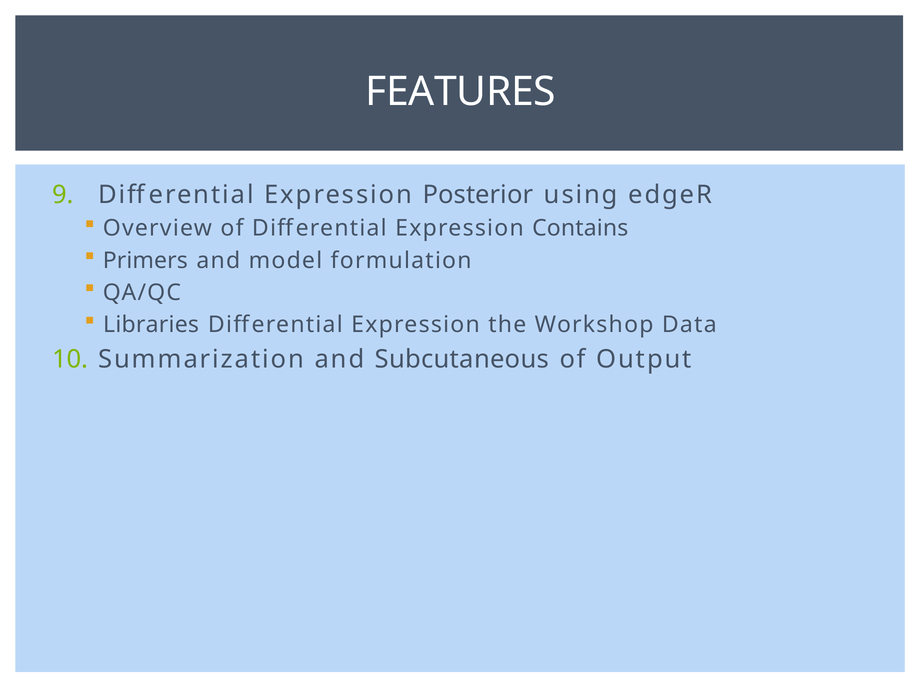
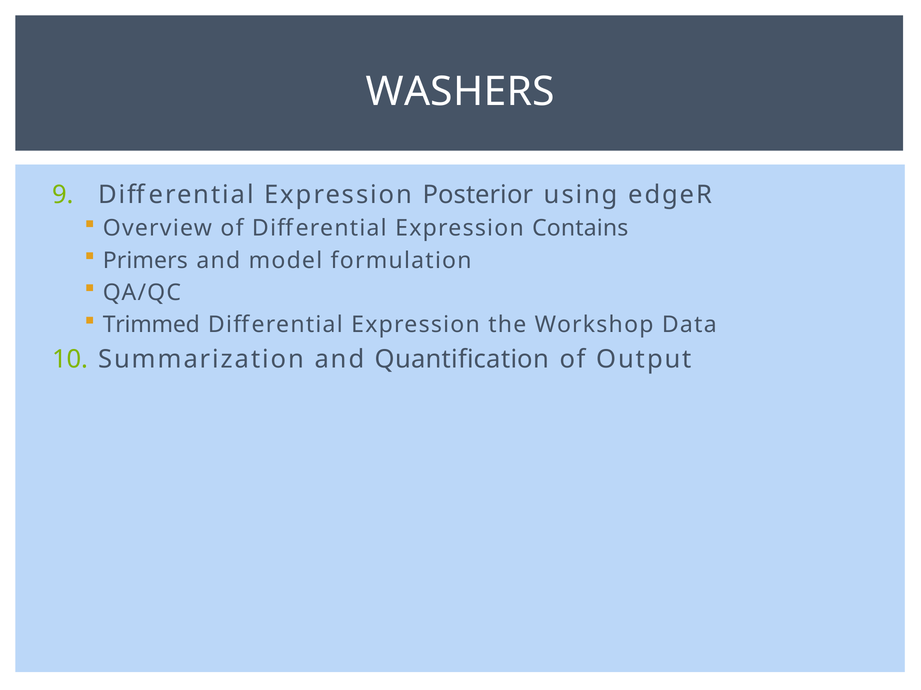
FEATURES: FEATURES -> WASHERS (460, 92)
Libraries: Libraries -> Trimmed (151, 325)
Subcutaneous: Subcutaneous -> Quantification (462, 360)
